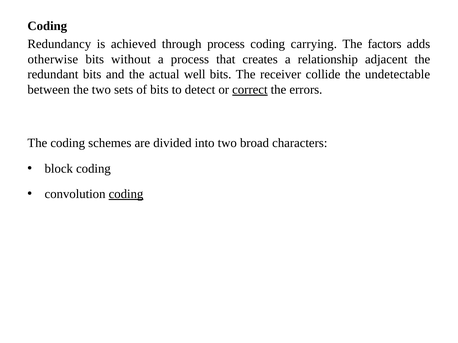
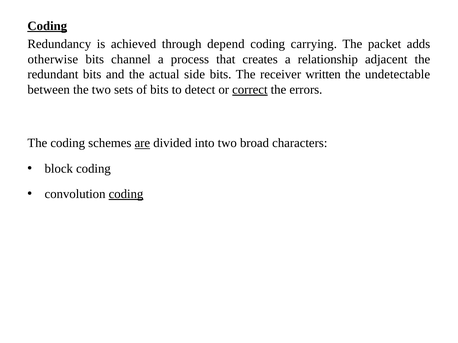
Coding underline: none -> present (47, 26)
through process: process -> depend (226, 44)
factors: factors -> packet (385, 44)
without: without -> channel (131, 59)
well: well -> side (195, 75)
collide: collide -> written (323, 75)
are underline: none -> present (142, 143)
